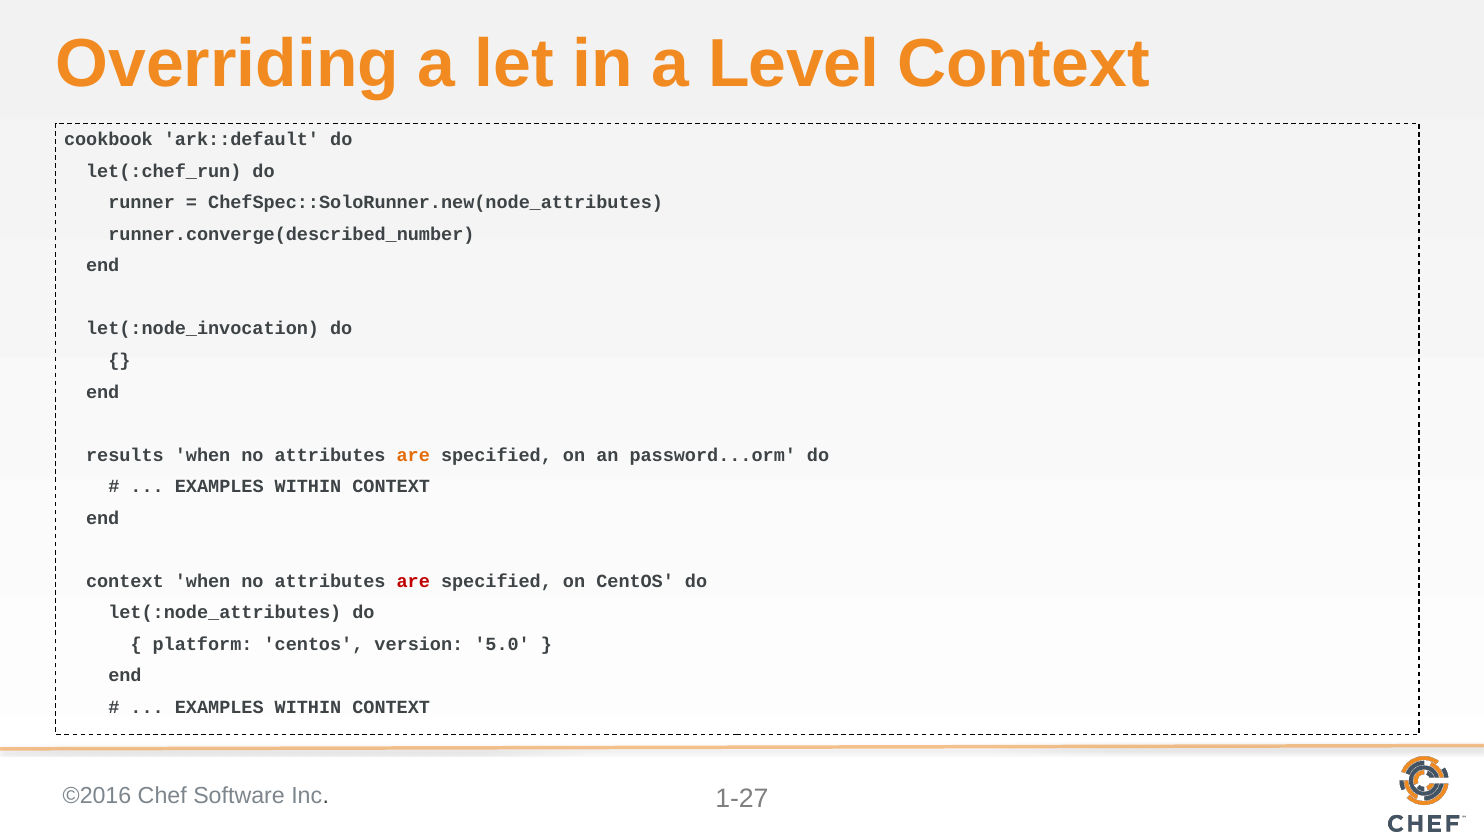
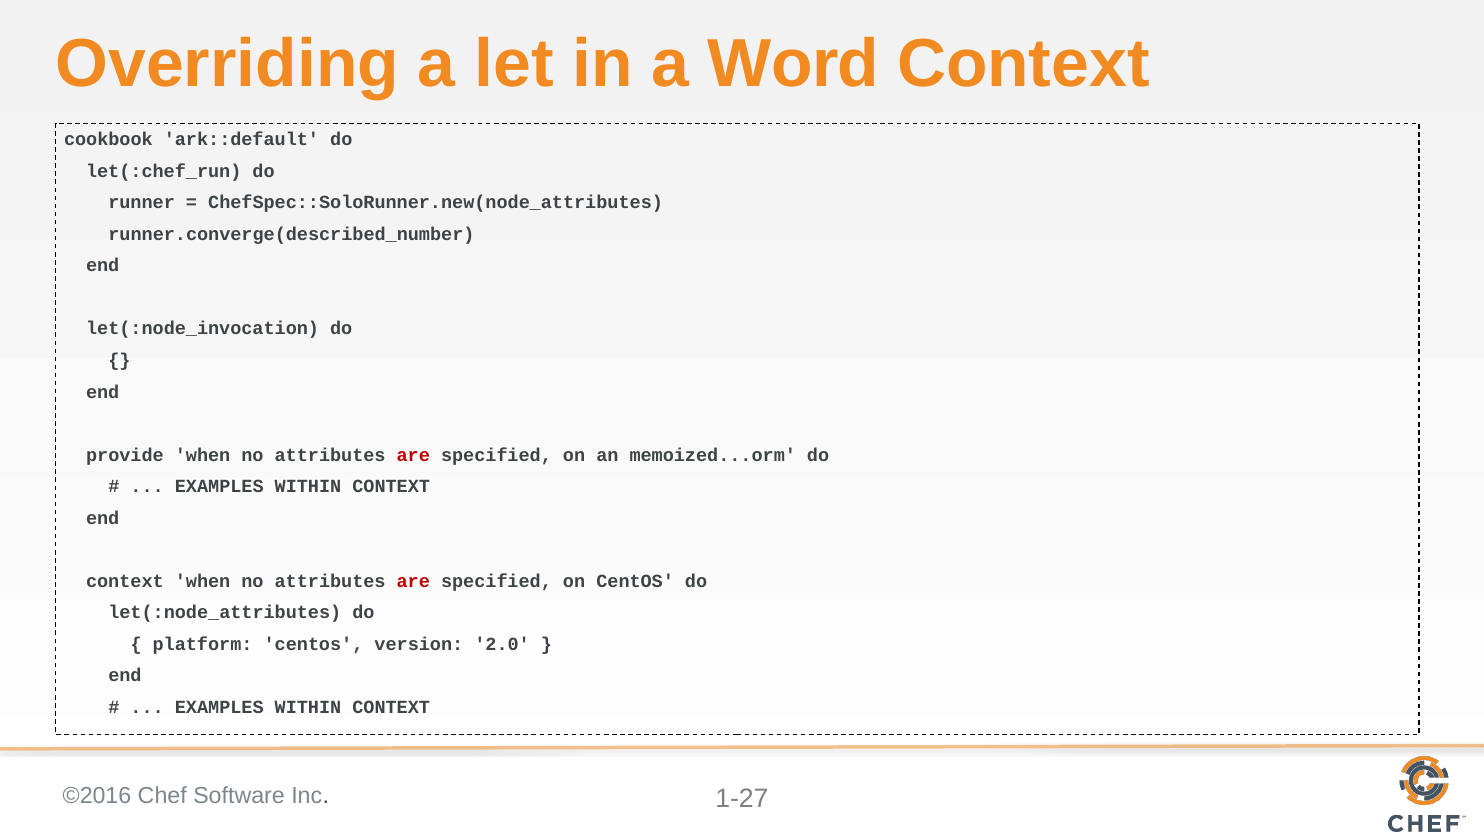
Level: Level -> Word (794, 64)
results: results -> provide (125, 455)
are colour: orange -> red (413, 455)
password...orm: password...orm -> memoized...orm (713, 455)
5.0: 5.0 -> 2.0 (502, 644)
